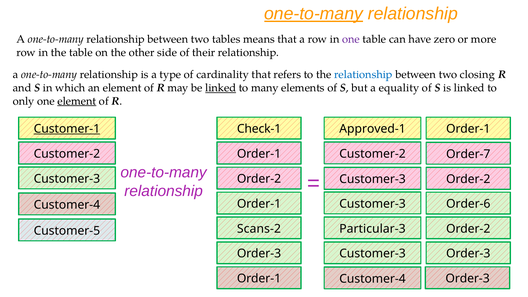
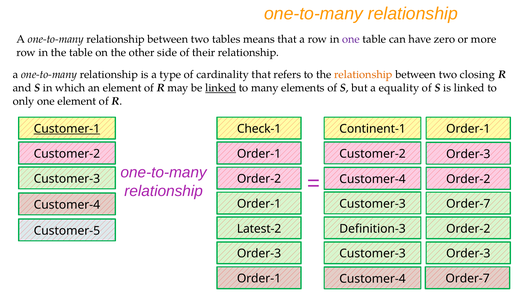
one-to-many underline: present -> none (314, 14)
relationship colour: blue -> orange (363, 75)
element underline: present -> none (77, 101)
Approved-1: Approved-1 -> Continent-1 (373, 129)
Customer-2 Order-7: Order-7 -> Order-3 (468, 154)
Customer-3: Customer-3 -> Customer-4 (373, 179)
Order-6: Order-6 -> Order-7 (468, 204)
Scans-2: Scans-2 -> Latest-2 (259, 229)
Particular-3: Particular-3 -> Definition-3 (373, 229)
Customer-4 Order-3: Order-3 -> Order-7 (468, 279)
